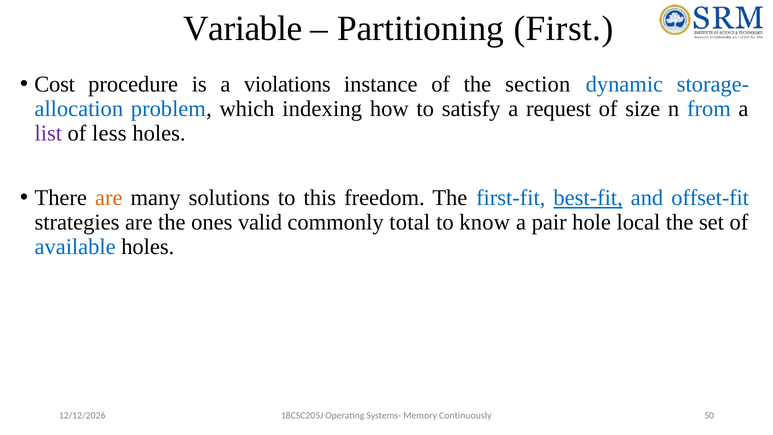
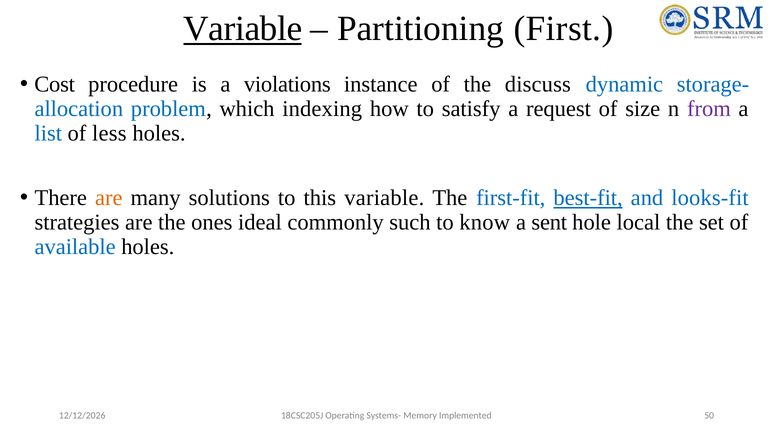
Variable underline: none -> present (243, 29)
section: section -> discuss (538, 84)
from colour: blue -> purple (709, 109)
list colour: purple -> blue (48, 133)
this freedom: freedom -> variable (384, 198)
offset-fit: offset-fit -> looks-fit (710, 198)
valid: valid -> ideal (260, 222)
total: total -> such (410, 222)
pair: pair -> sent (549, 222)
Continuously: Continuously -> Implemented (465, 415)
